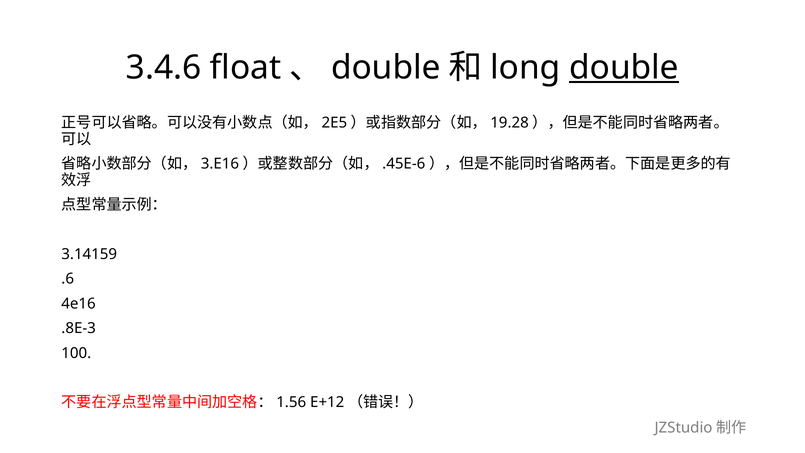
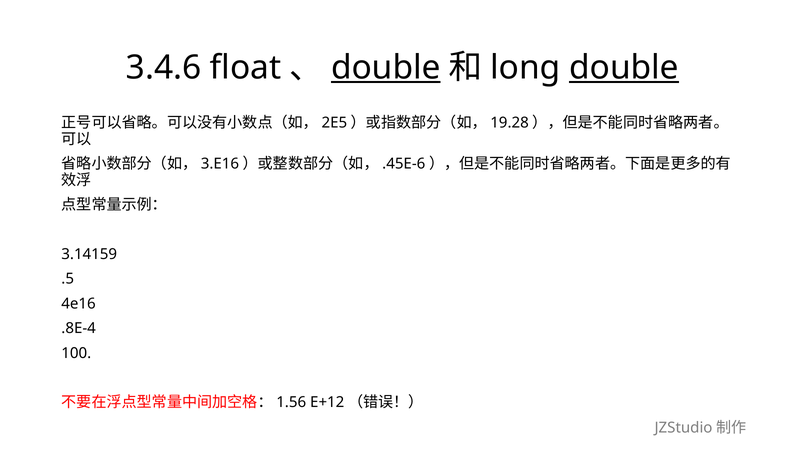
double underline: none -> present (386, 68)
.6: .6 -> .5 (68, 279)
.8E-3: .8E-3 -> .8E-4 (79, 328)
